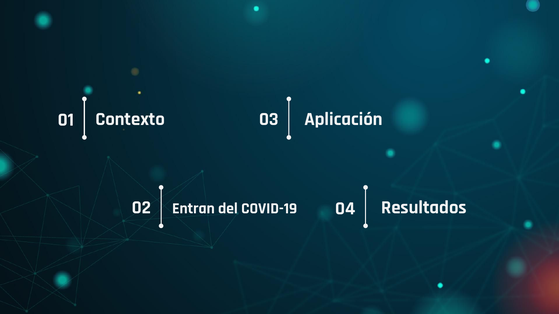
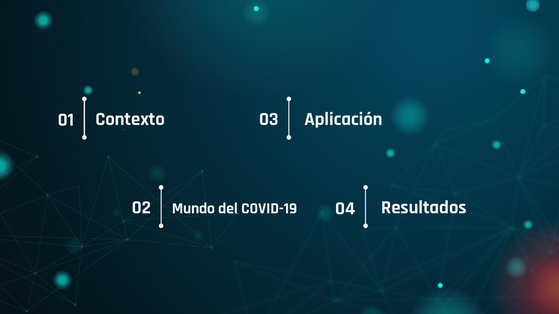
Entran: Entran -> Mundo (193, 209)
